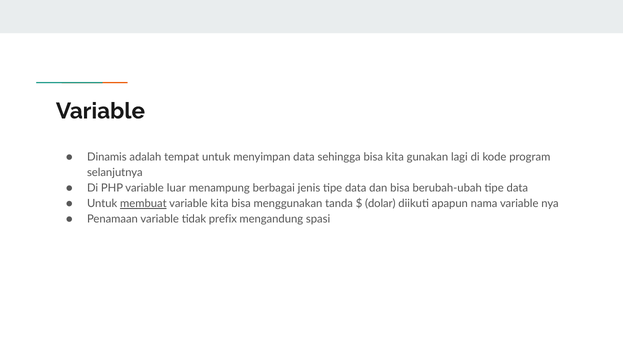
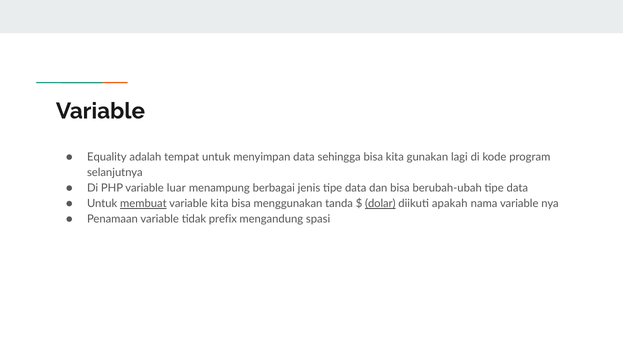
Dinamis: Dinamis -> Equality (107, 157)
dolar underline: none -> present (380, 204)
apapun: apapun -> apakah (450, 204)
